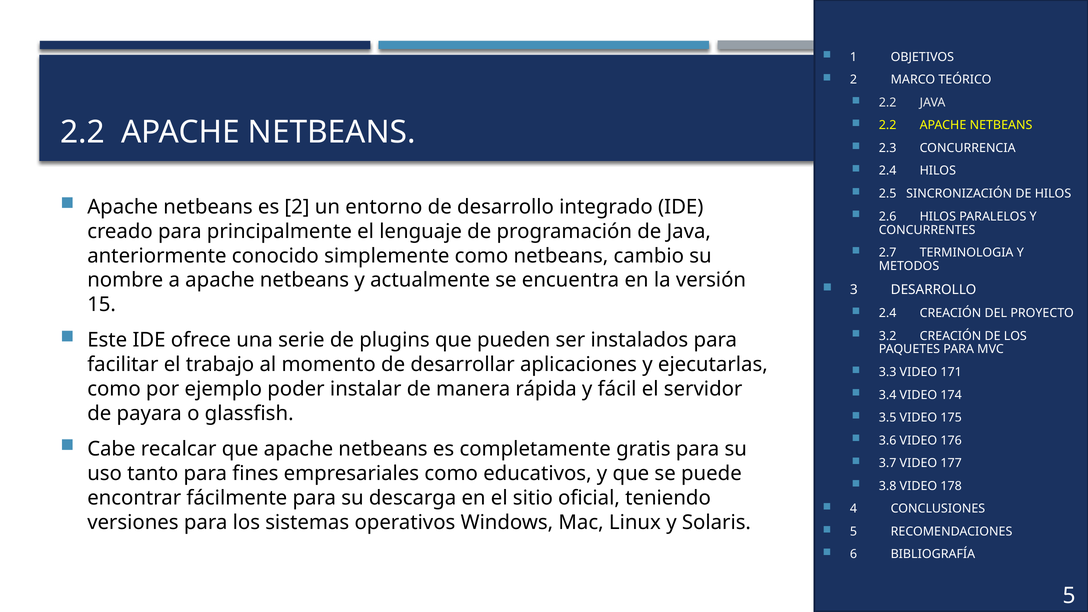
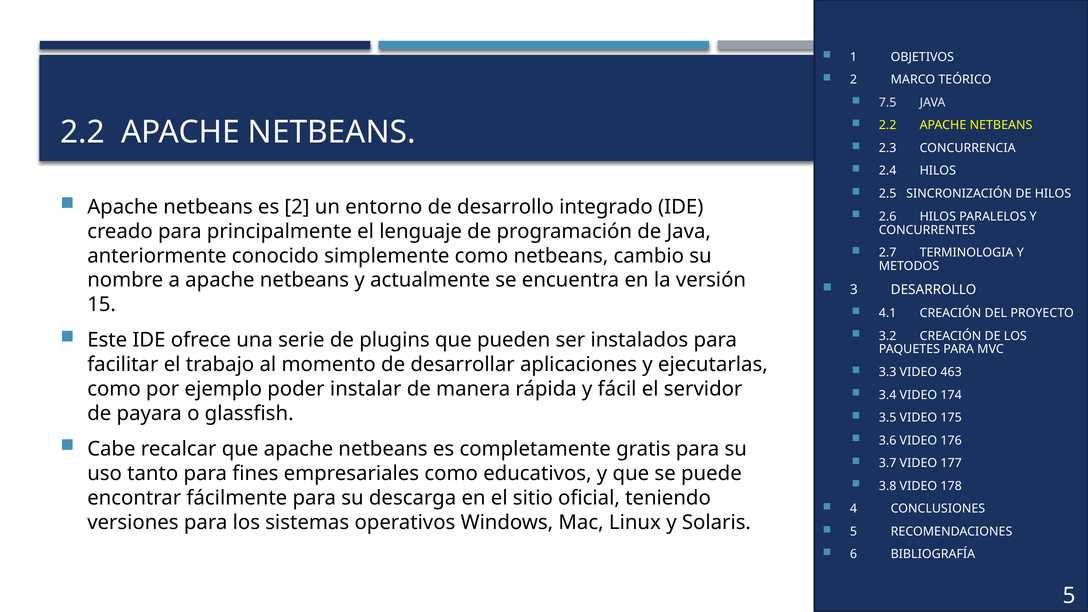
2.2: 2.2 -> 7.5 (888, 103)
2.4: 2.4 -> 4.1 (888, 313)
171: 171 -> 463 (951, 372)
